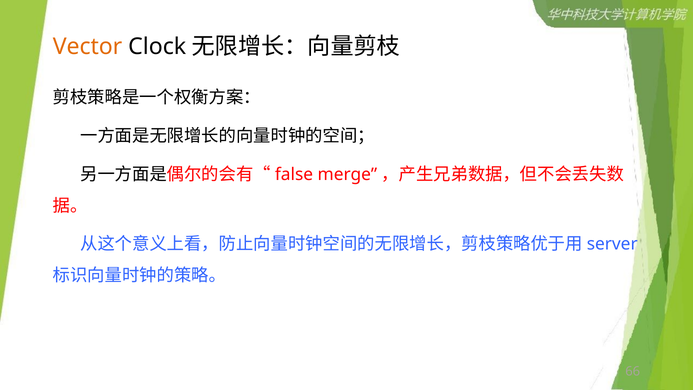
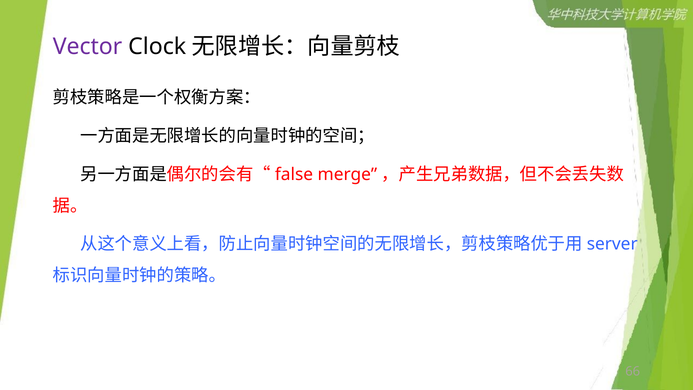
Vector colour: orange -> purple (88, 47)
